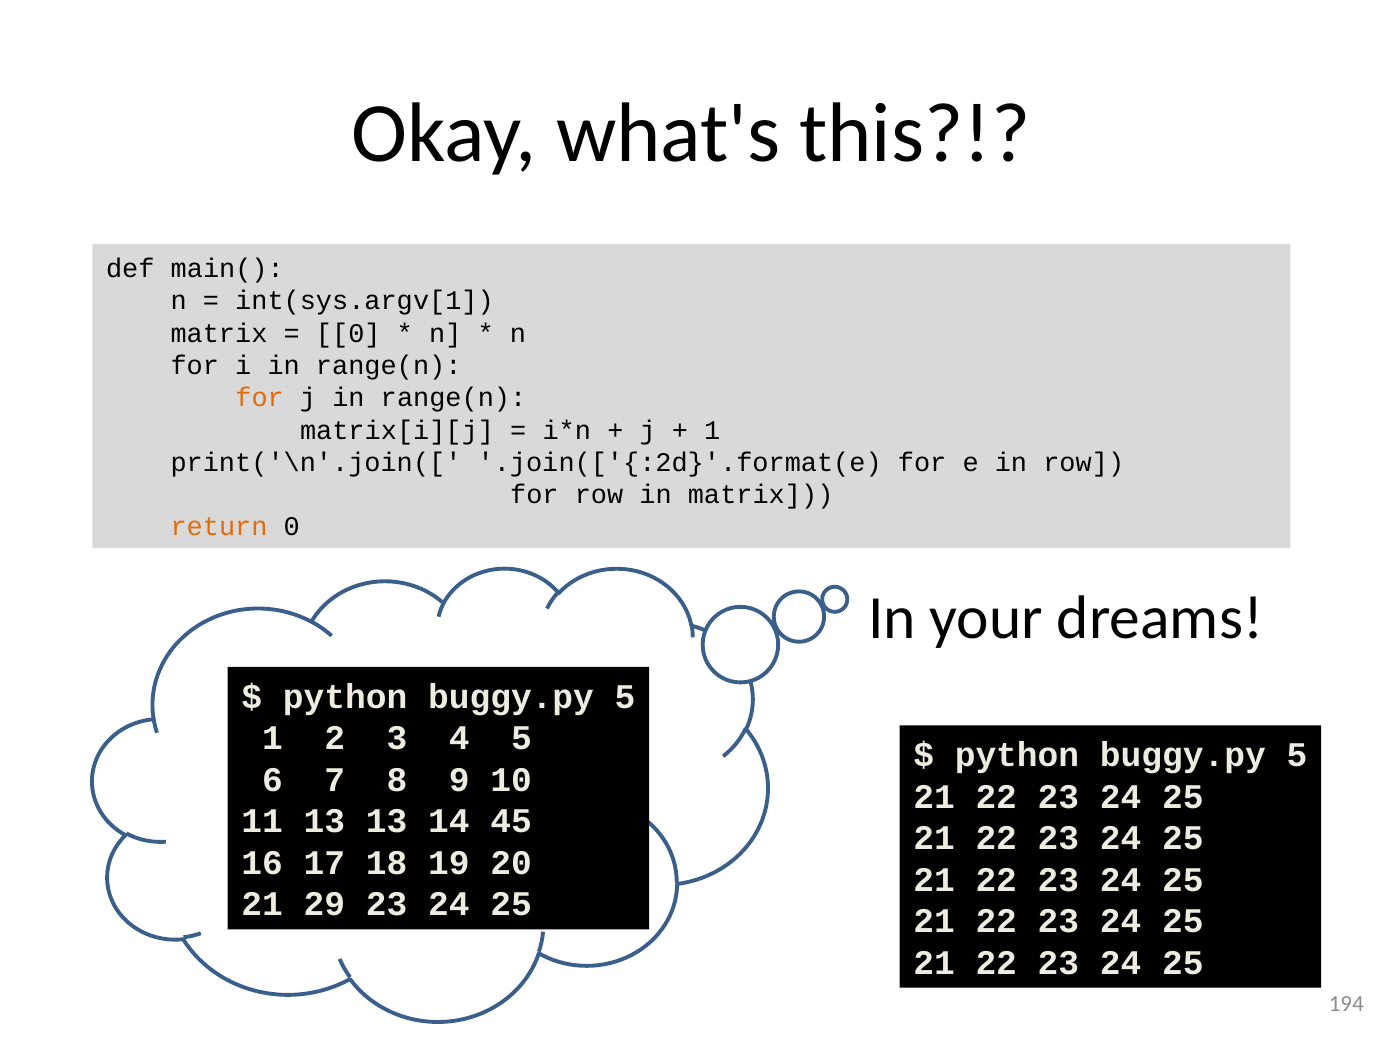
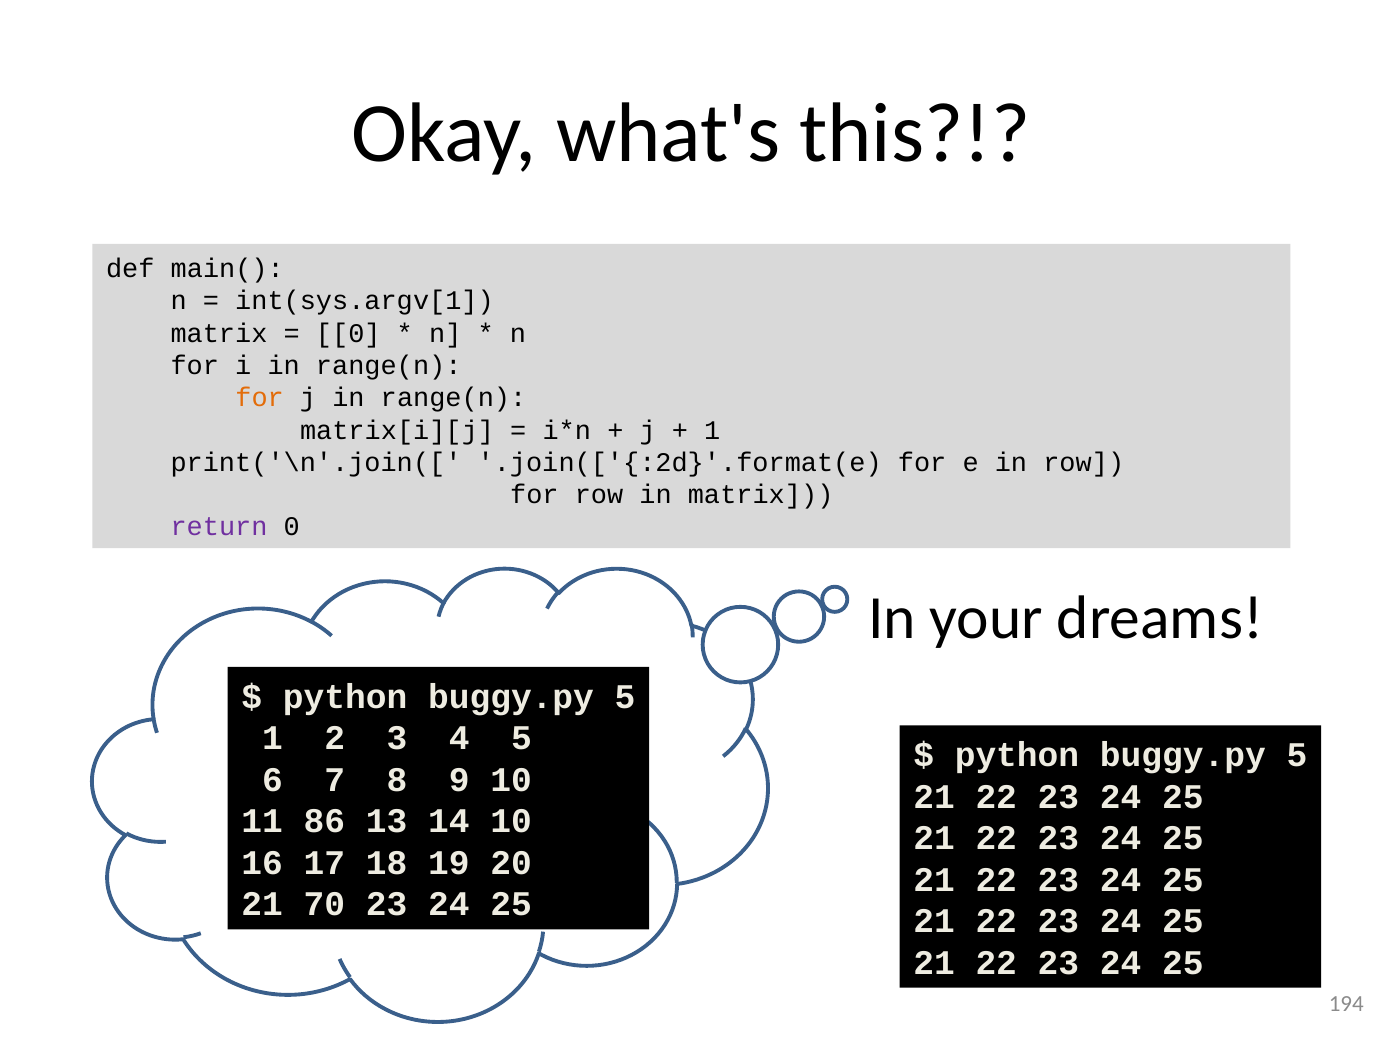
return colour: orange -> purple (219, 527)
11 13: 13 -> 86 (324, 822)
14 45: 45 -> 10 (511, 822)
29: 29 -> 70 (324, 905)
